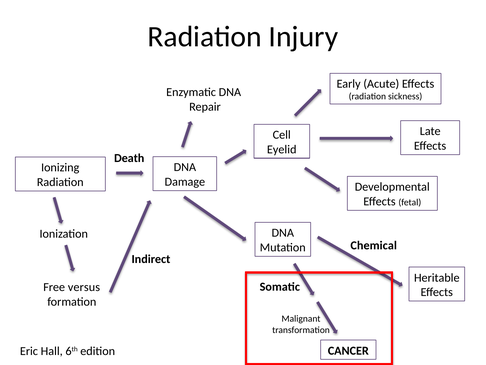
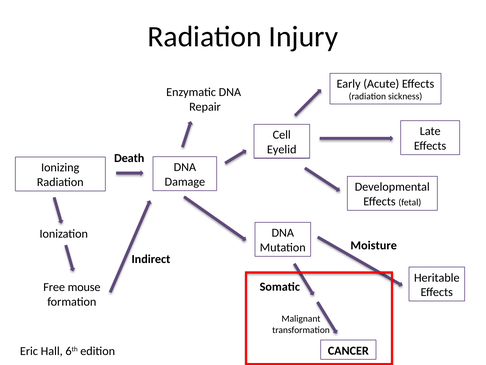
Chemical: Chemical -> Moisture (374, 245)
versus: versus -> mouse (84, 287)
